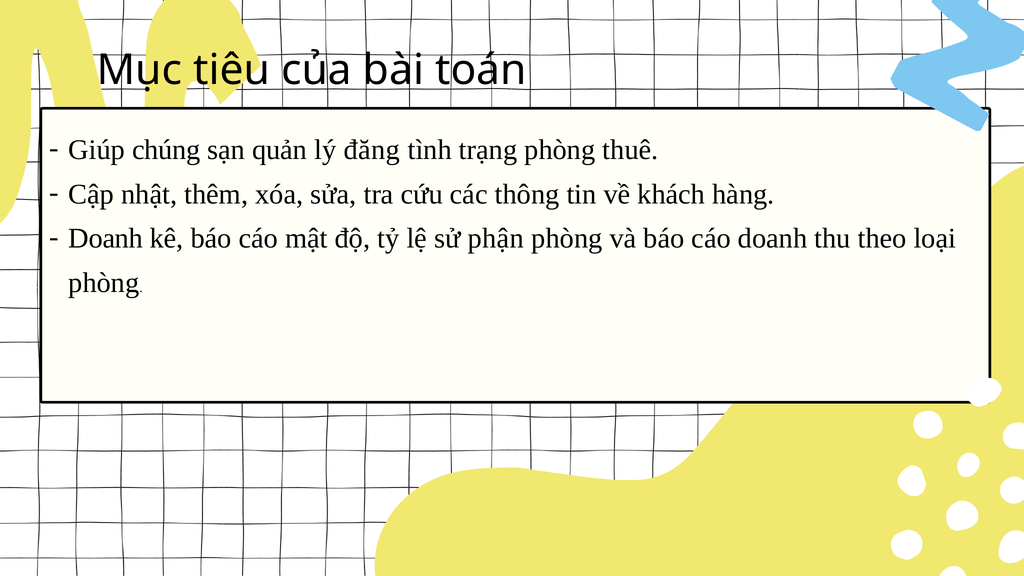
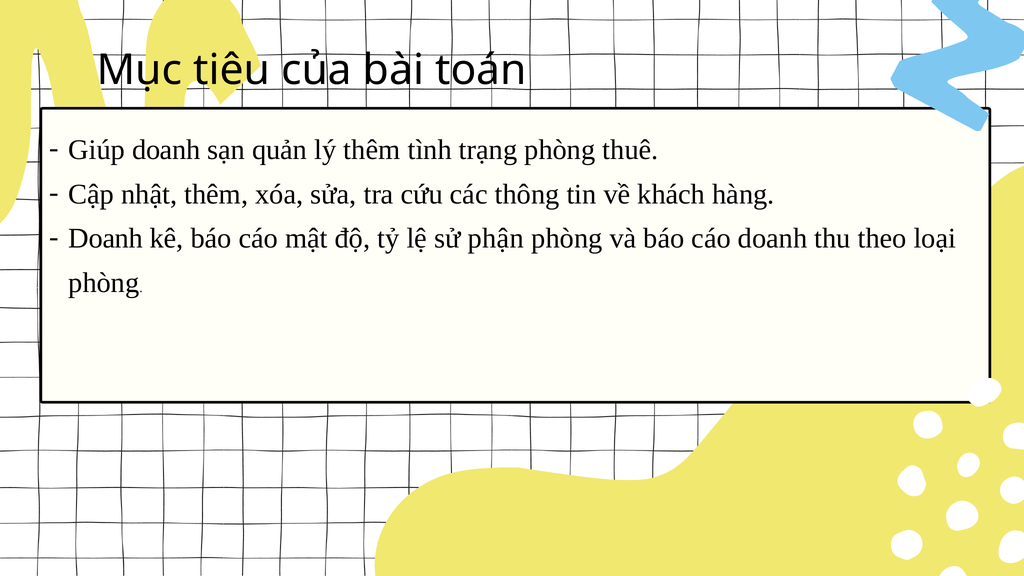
Giúp chúng: chúng -> doanh (166, 150)
lý đăng: đăng -> thêm (372, 150)
